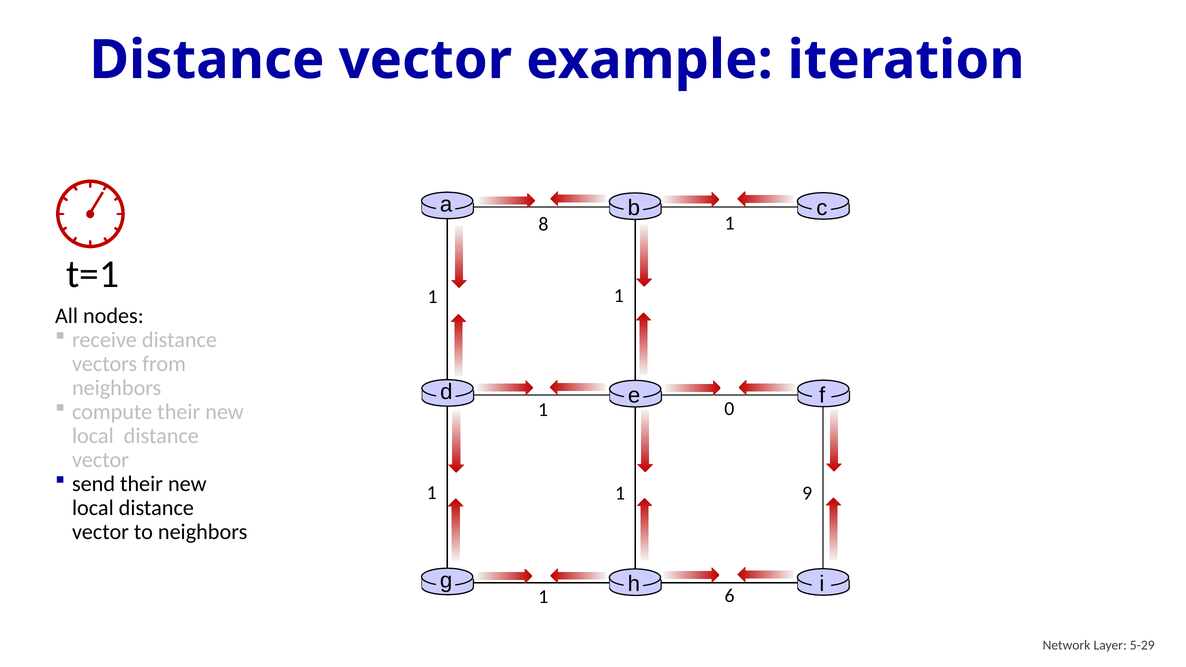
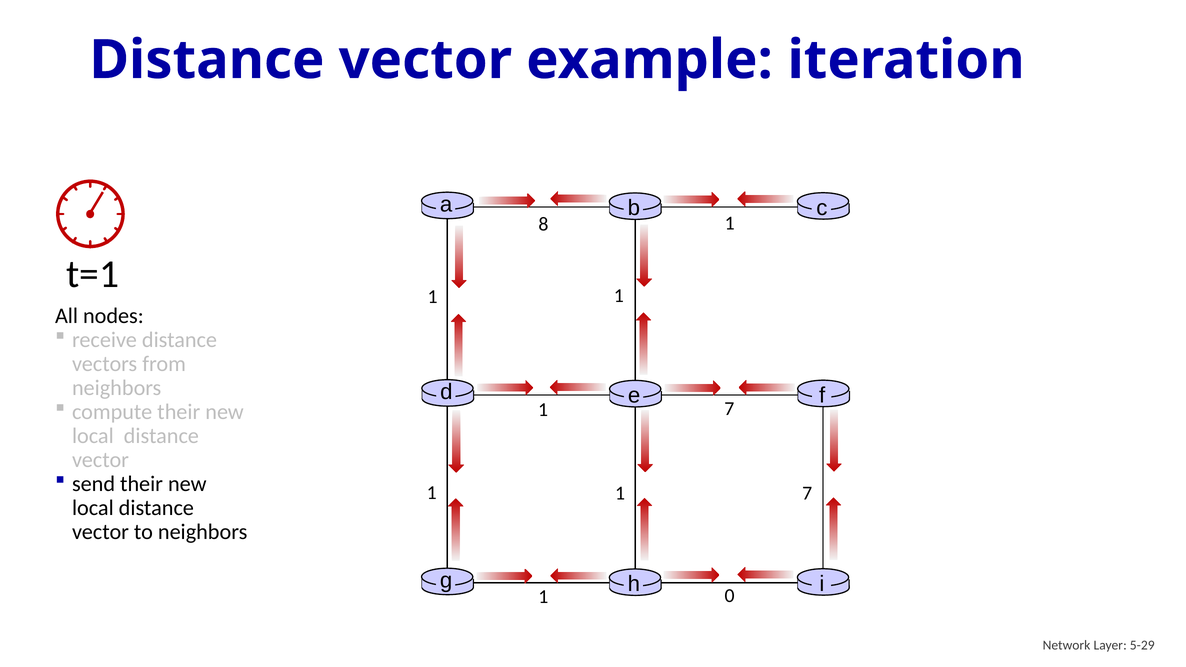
0: 0 -> 7 (729, 409)
1 1 9: 9 -> 7 (807, 493)
6: 6 -> 0 (730, 596)
